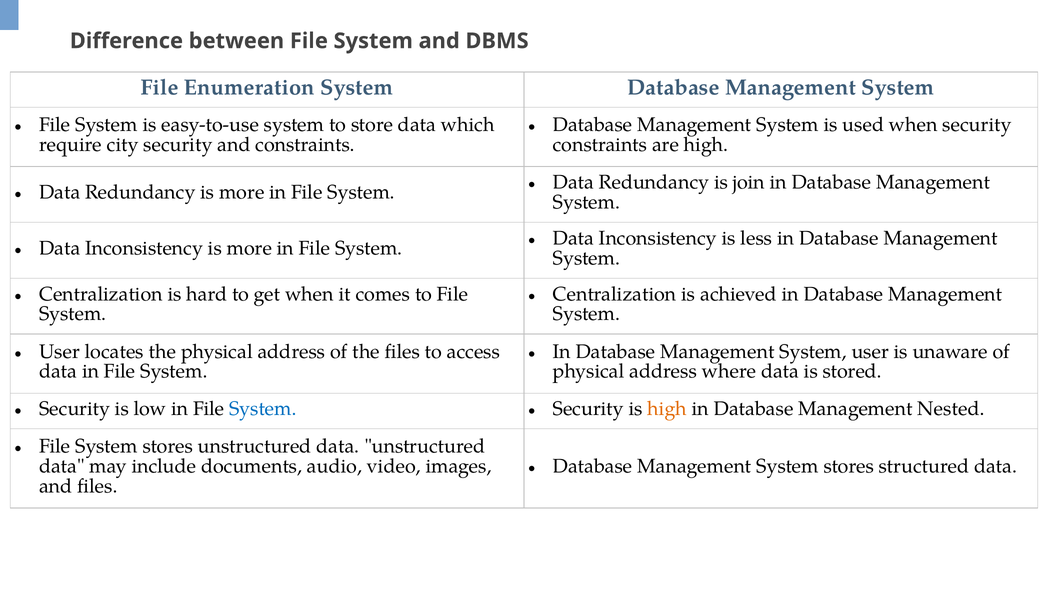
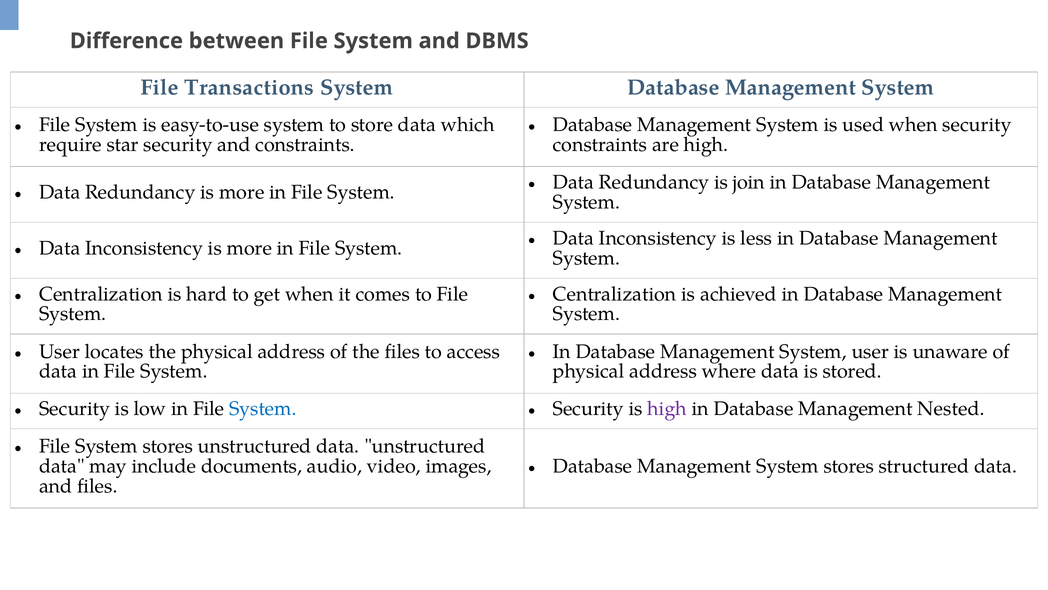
Enumeration: Enumeration -> Transactions (249, 87)
city: city -> star (123, 145)
high colour: orange -> purple (667, 408)
